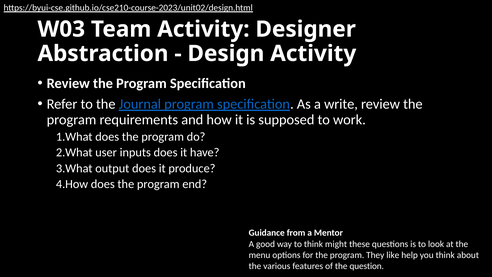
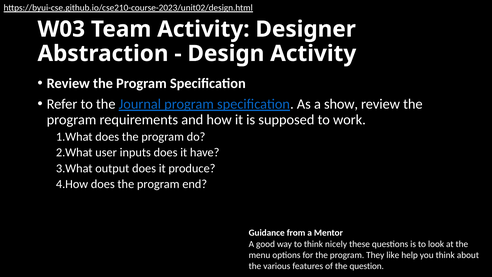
write: write -> show (341, 104)
might: might -> nicely (336, 244)
